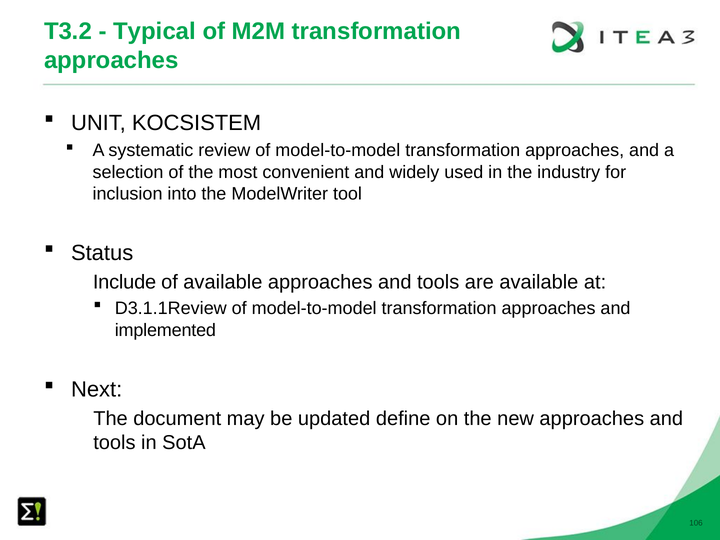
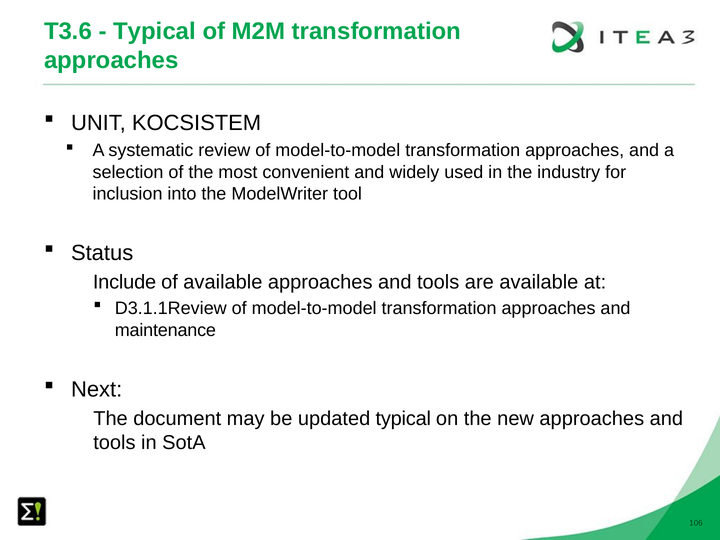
T3.2: T3.2 -> T3.6 (68, 31)
implemented: implemented -> maintenance (165, 330)
updated define: define -> typical (403, 419)
